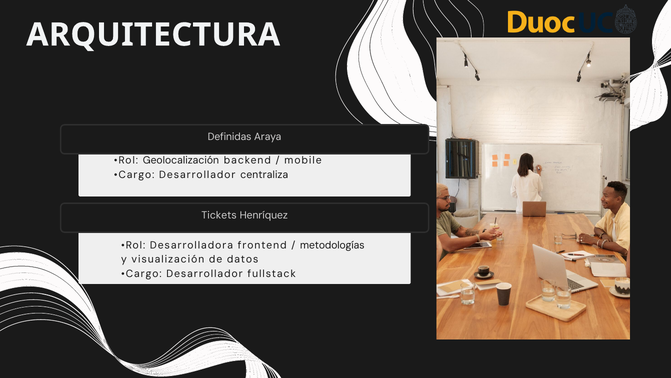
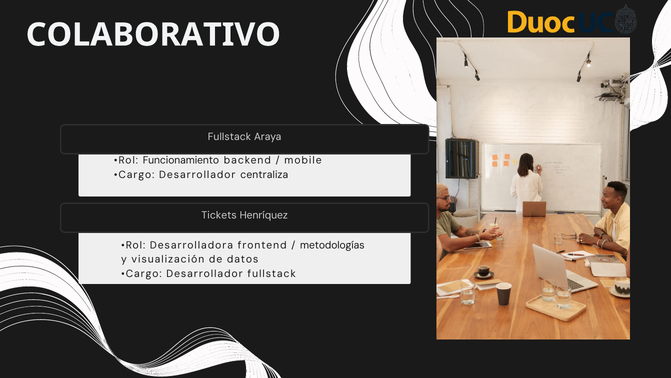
ARQUITECTURA: ARQUITECTURA -> COLABORATIVO (153, 35)
Definidas: Definidas -> Fullstack (229, 137)
Geolocalización: Geolocalización -> Funcionamiento (181, 160)
